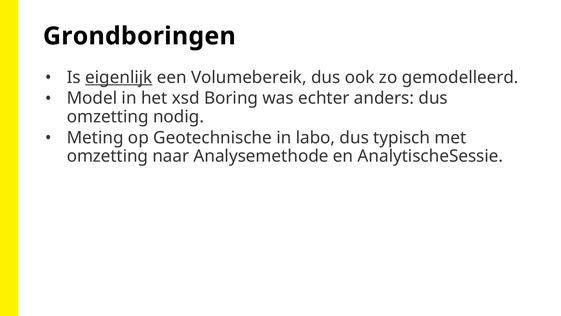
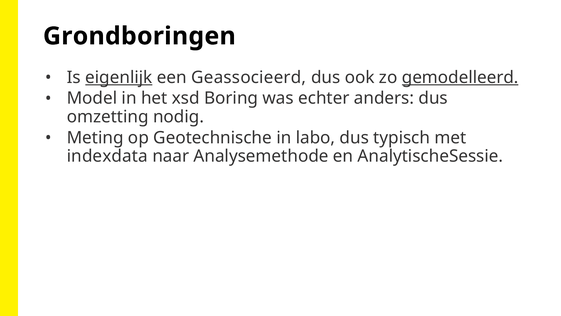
Volumebereik: Volumebereik -> Geassocieerd (249, 77)
gemodelleerd underline: none -> present (460, 77)
omzetting: omzetting -> indexdata (107, 156)
